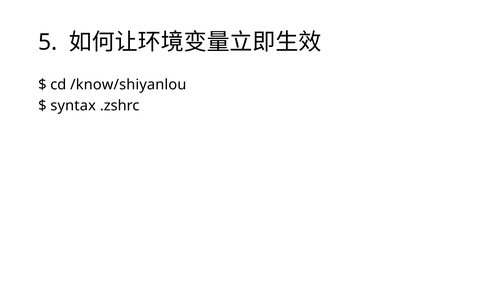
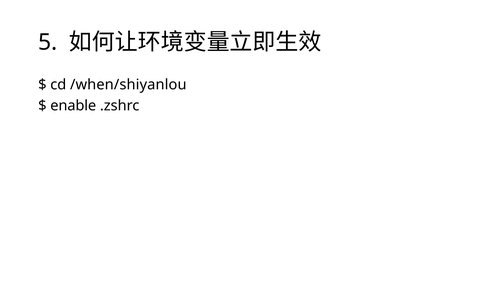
/know/shiyanlou: /know/shiyanlou -> /when/shiyanlou (128, 85)
syntax: syntax -> enable (73, 106)
